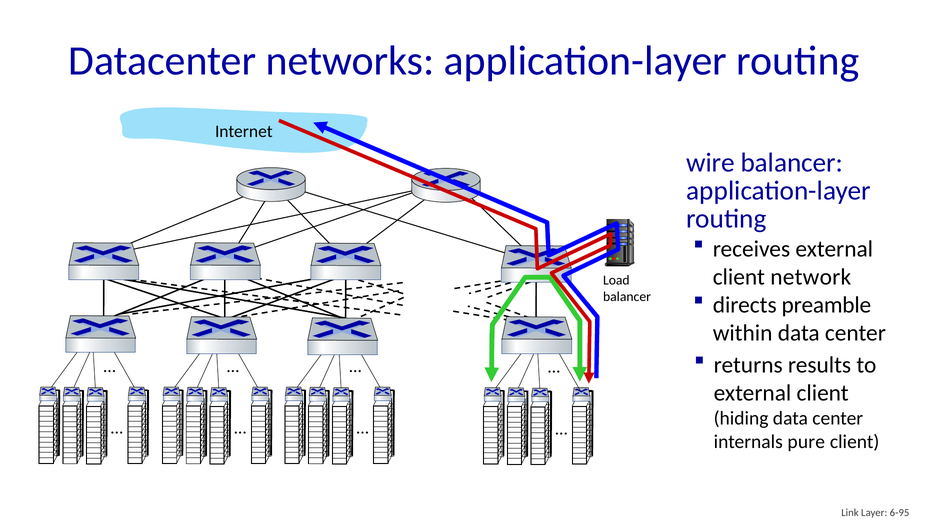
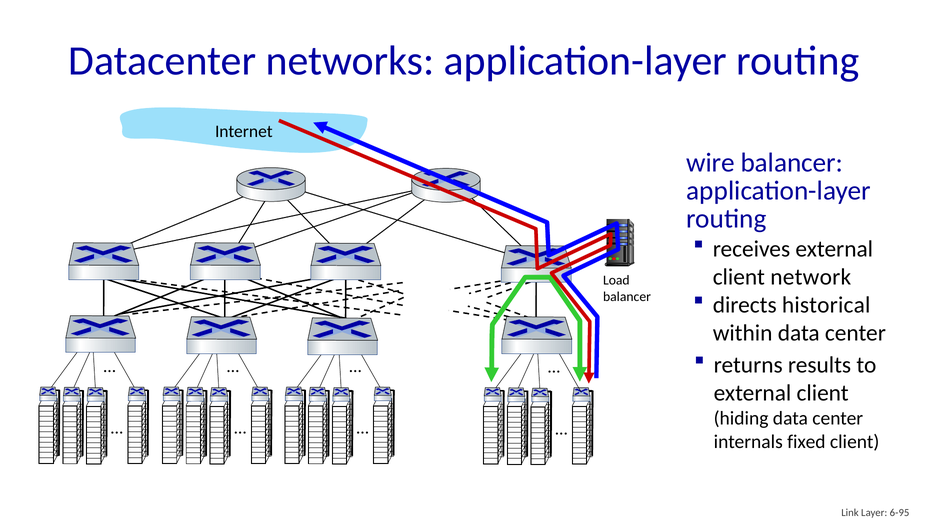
preamble: preamble -> historical (826, 305)
pure: pure -> fixed (806, 442)
